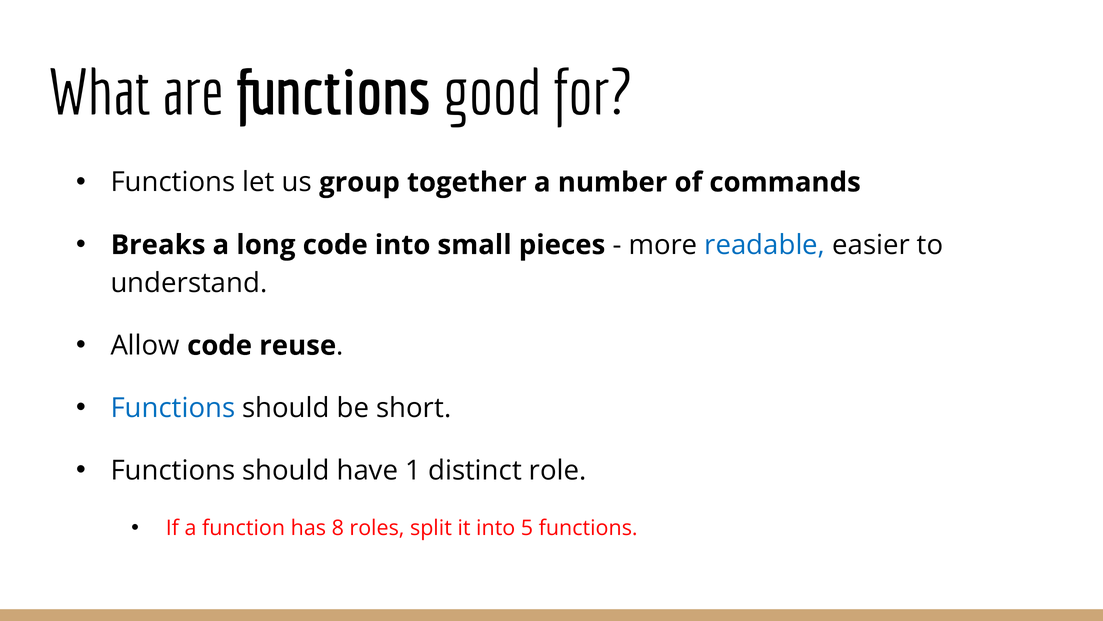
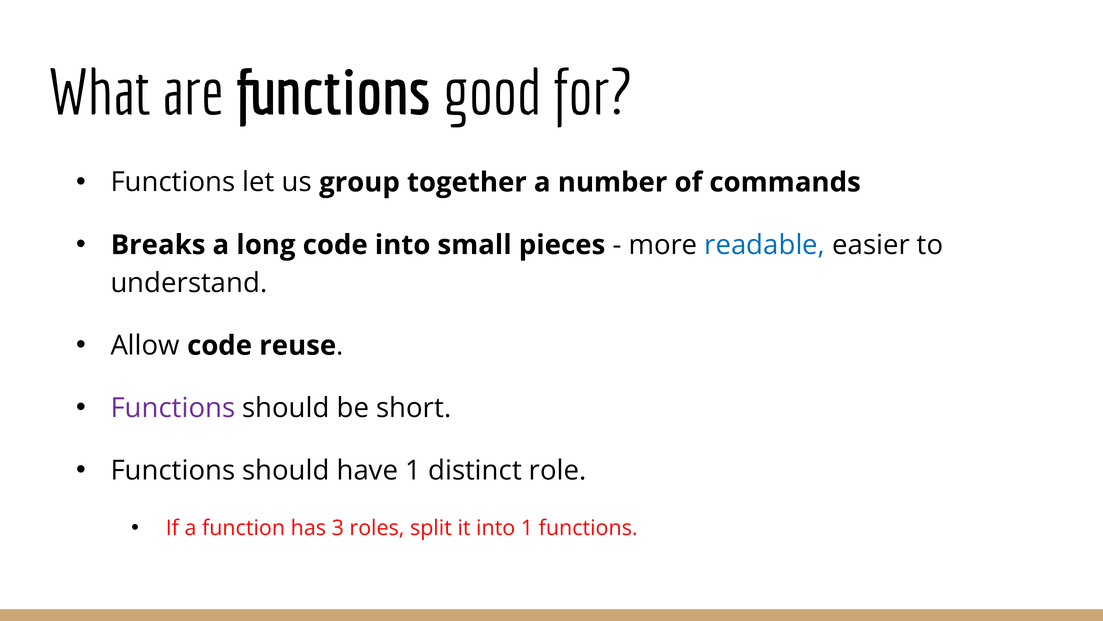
Functions colour: blue -> purple (173, 408)
8: 8 -> 3 (338, 528)
into 5: 5 -> 1 (527, 528)
